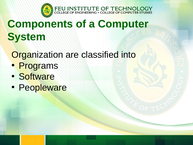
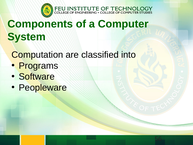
Organization: Organization -> Computation (37, 55)
